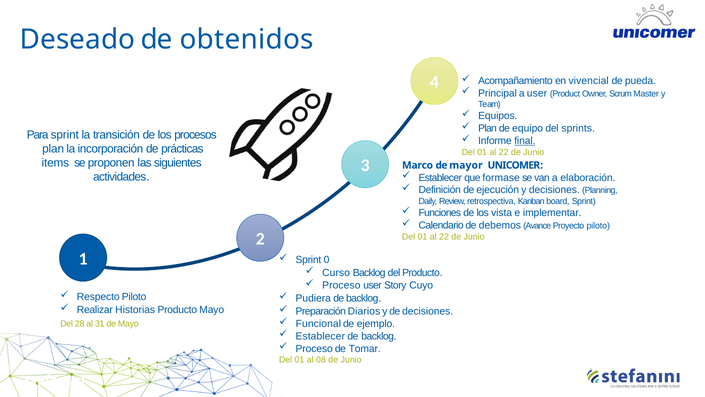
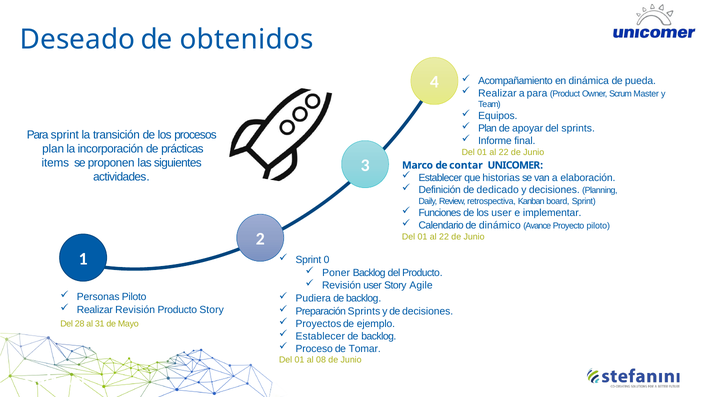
vivencial: vivencial -> dinámica (589, 81)
Principal: Principal -> Realizar (497, 93)
a user: user -> para (537, 93)
equipo: equipo -> apoyar (528, 128)
final underline: present -> none (525, 141)
mayor: mayor -> contar (466, 165)
formase: formase -> historias (501, 177)
ejecución: ejecución -> dedicado (498, 190)
los vista: vista -> user (501, 213)
debemos: debemos -> dinámico (500, 225)
Curso: Curso -> Poner (336, 273)
Proceso: Proceso -> Revisión (341, 285)
Cuyo: Cuyo -> Agile (421, 285)
Respecto: Respecto -> Personas (98, 297)
Realizar Historias: Historias -> Revisión (135, 310)
Producto Mayo: Mayo -> Story (212, 310)
Preparación Diarios: Diarios -> Sprints (364, 311)
Funcional: Funcional -> Proyectos (318, 323)
